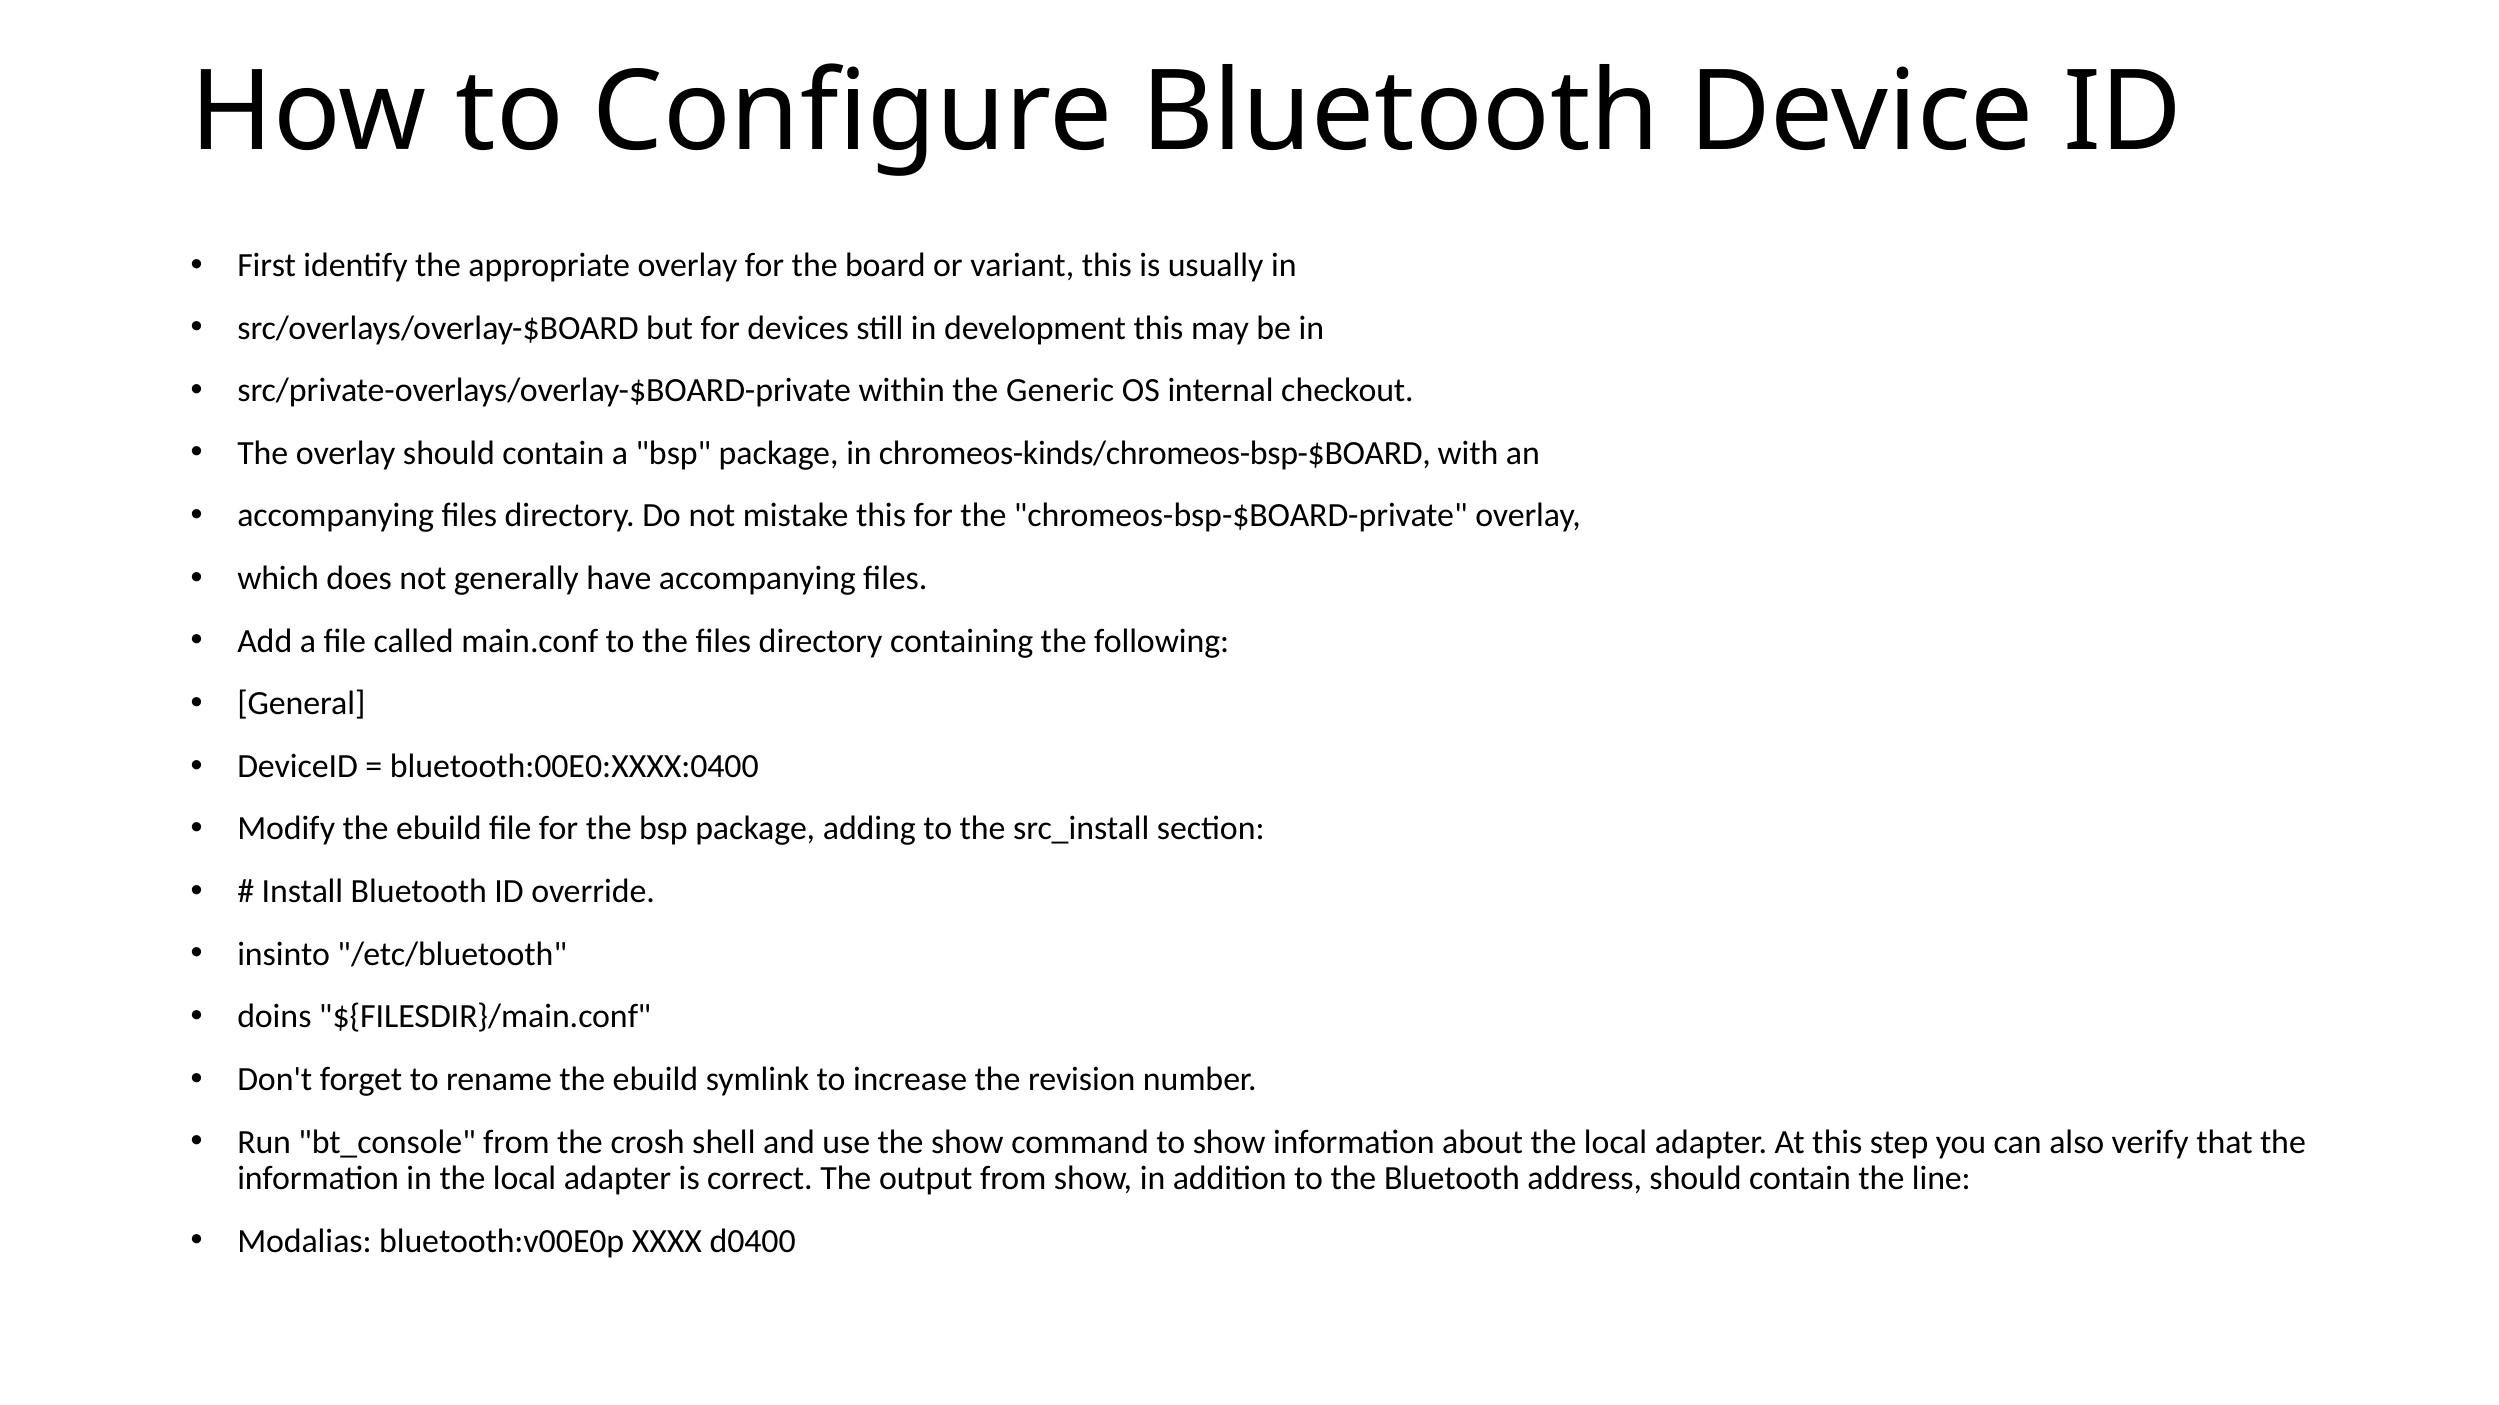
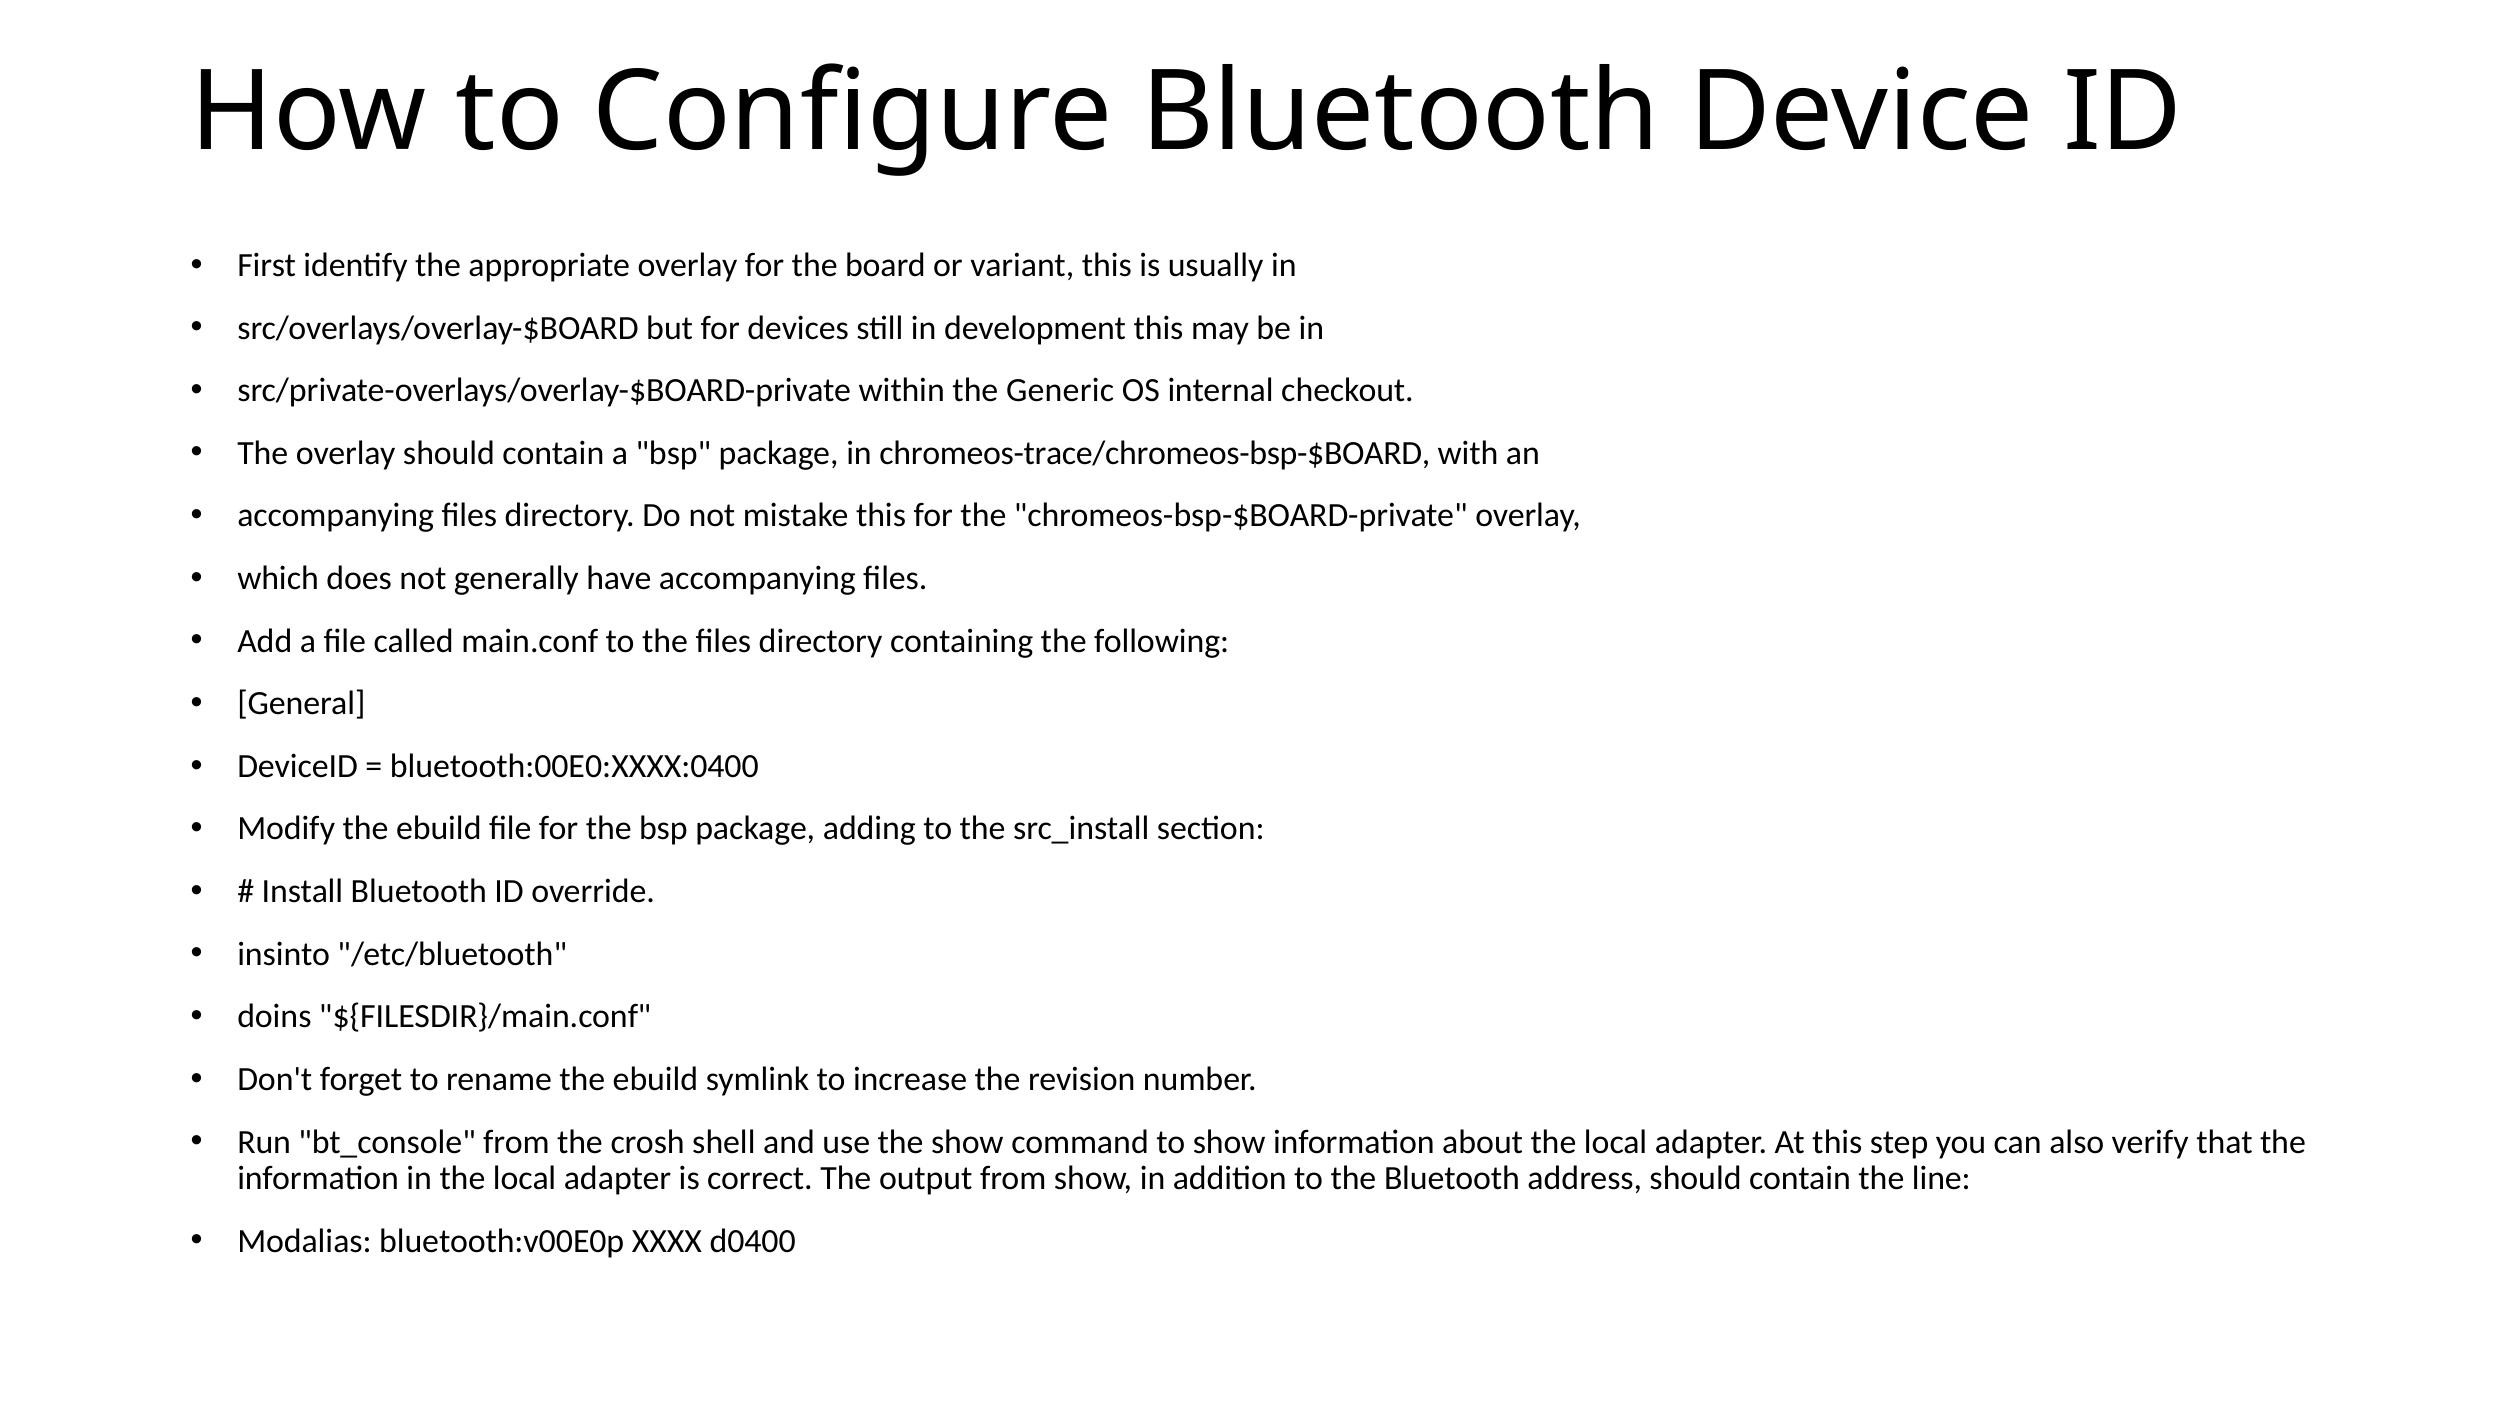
chromeos-kinds/chromeos-bsp-$BOARD: chromeos-kinds/chromeos-bsp-$BOARD -> chromeos-trace/chromeos-bsp-$BOARD (1155, 453)
